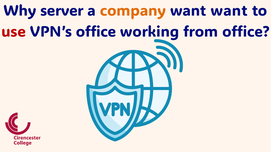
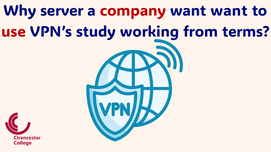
company colour: orange -> red (133, 11)
VPN’s office: office -> study (96, 32)
from office: office -> terms (246, 32)
